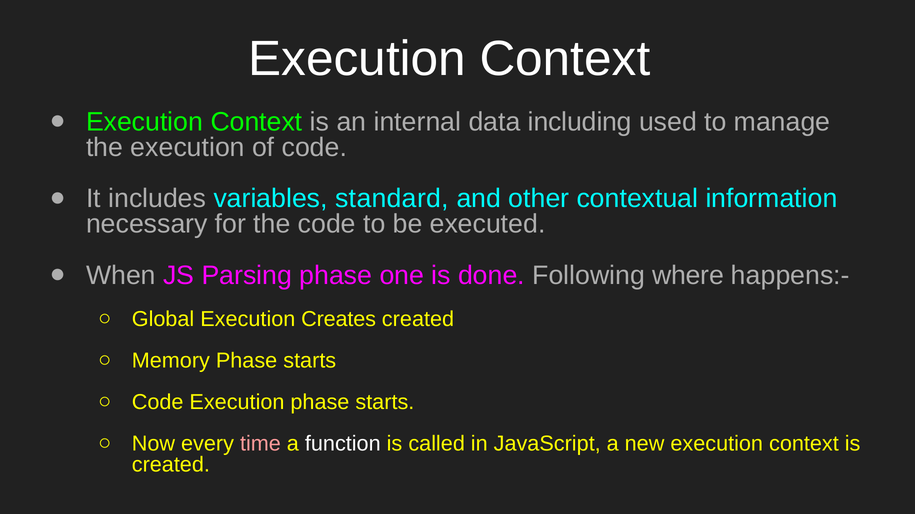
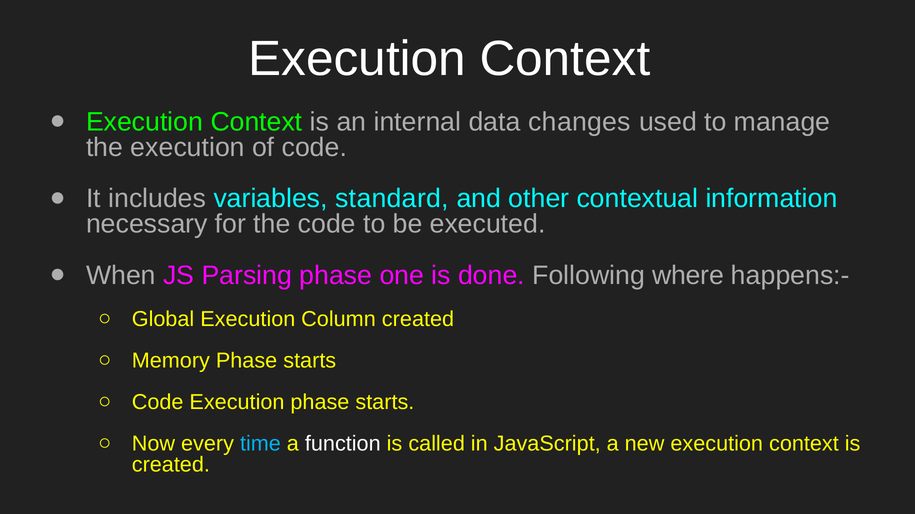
including: including -> changes (580, 122)
Creates: Creates -> Column (339, 320)
time colour: pink -> light blue (260, 444)
